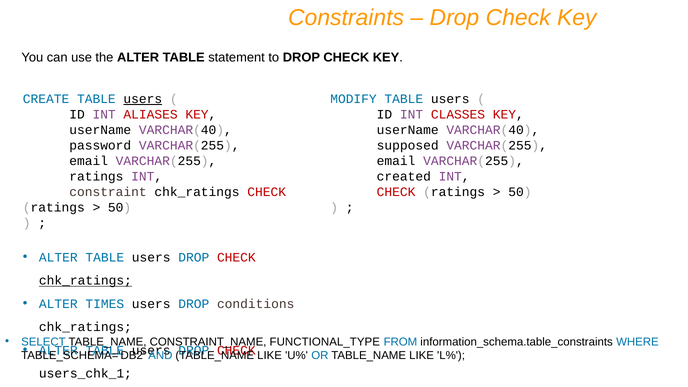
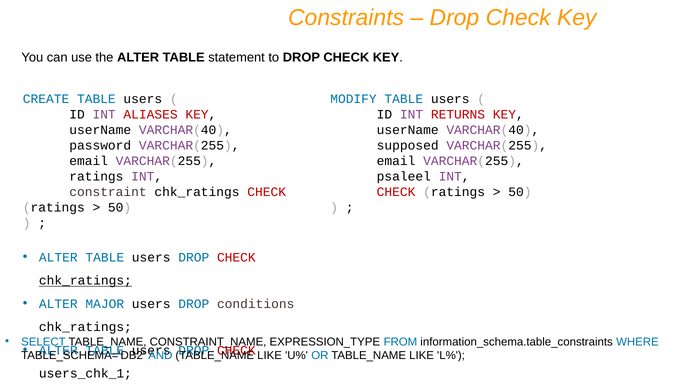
users underline: present -> none (143, 99)
CLASSES: CLASSES -> RETURNS (458, 114)
created: created -> psaleel (404, 176)
TIMES: TIMES -> MAJOR (105, 304)
FUNCTIONAL_TYPE: FUNCTIONAL_TYPE -> EXPRESSION_TYPE (325, 342)
